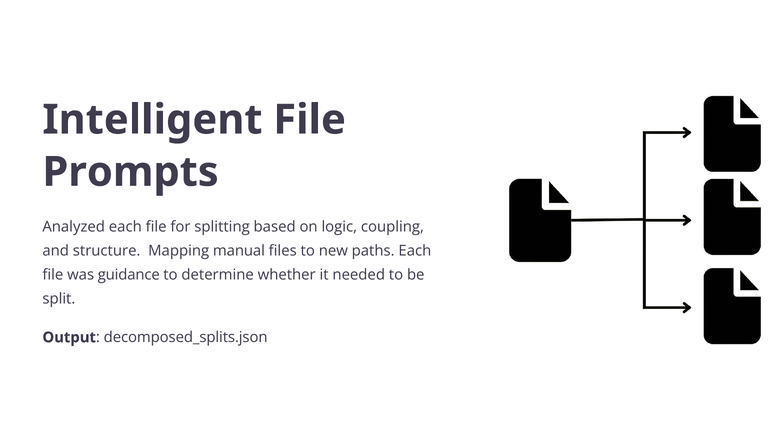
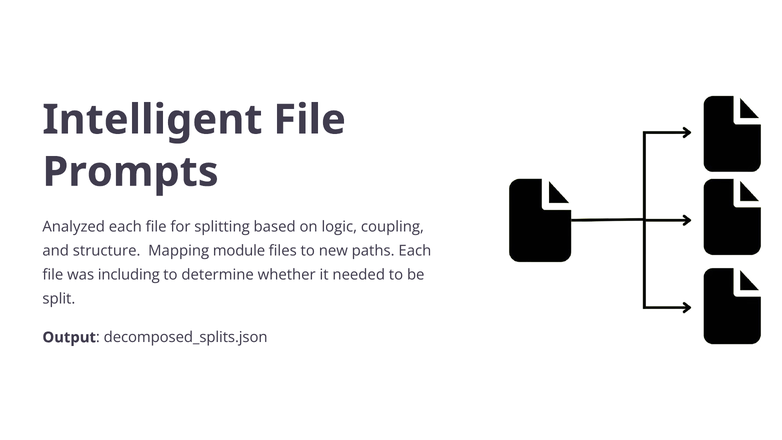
manual: manual -> module (239, 251)
guidance: guidance -> including (129, 275)
